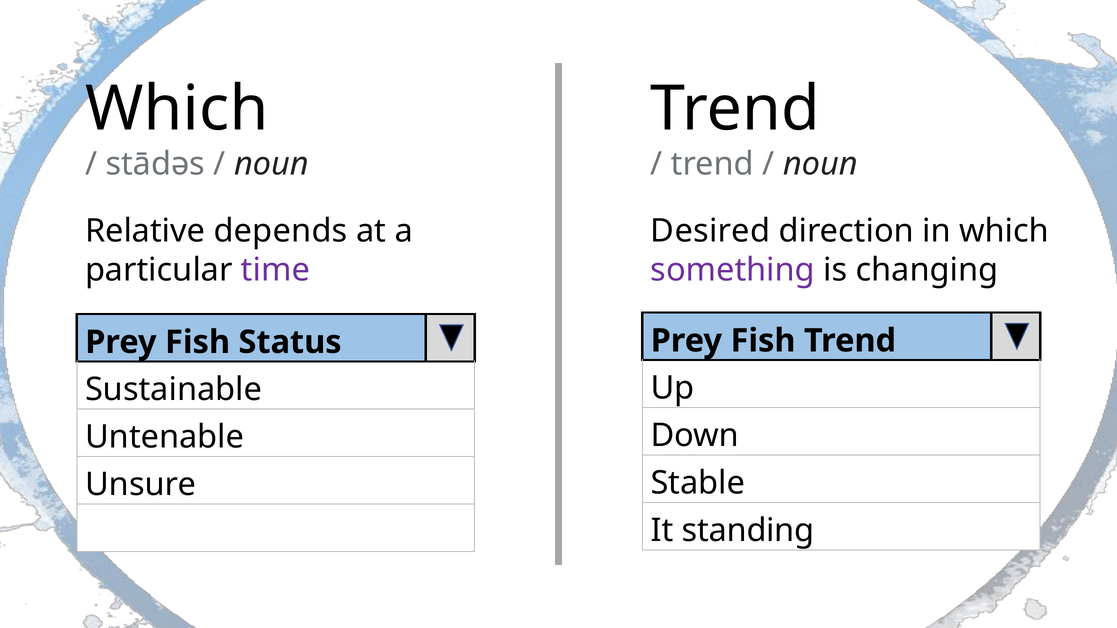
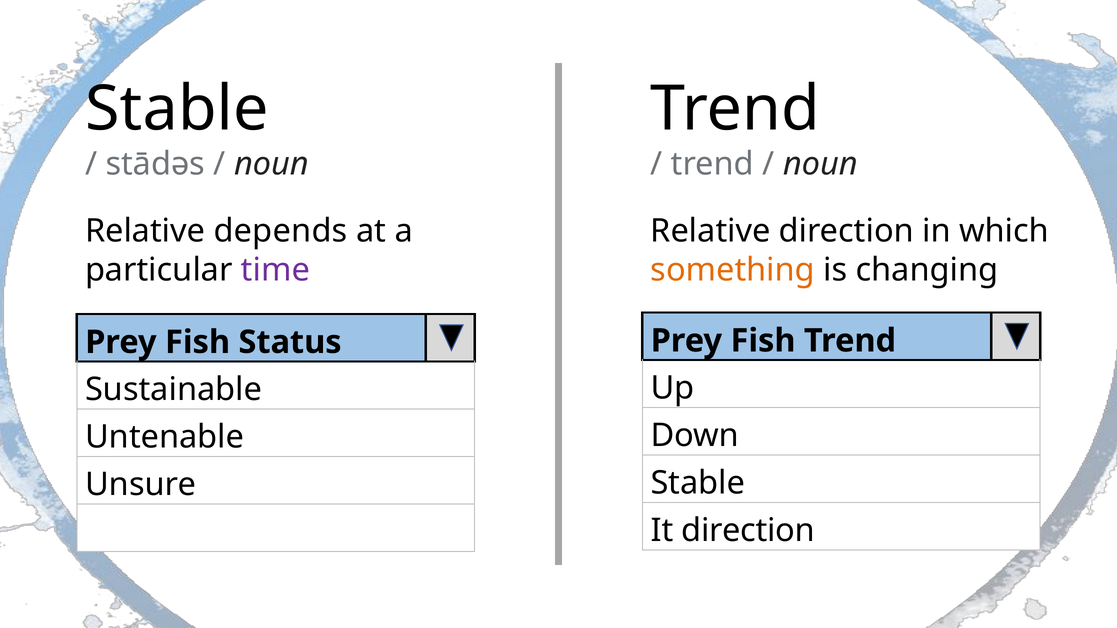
Which: Which -> Stable (177, 109)
Desired: Desired -> Relative (710, 231)
something colour: purple -> orange (733, 270)
It standing: standing -> direction (748, 531)
